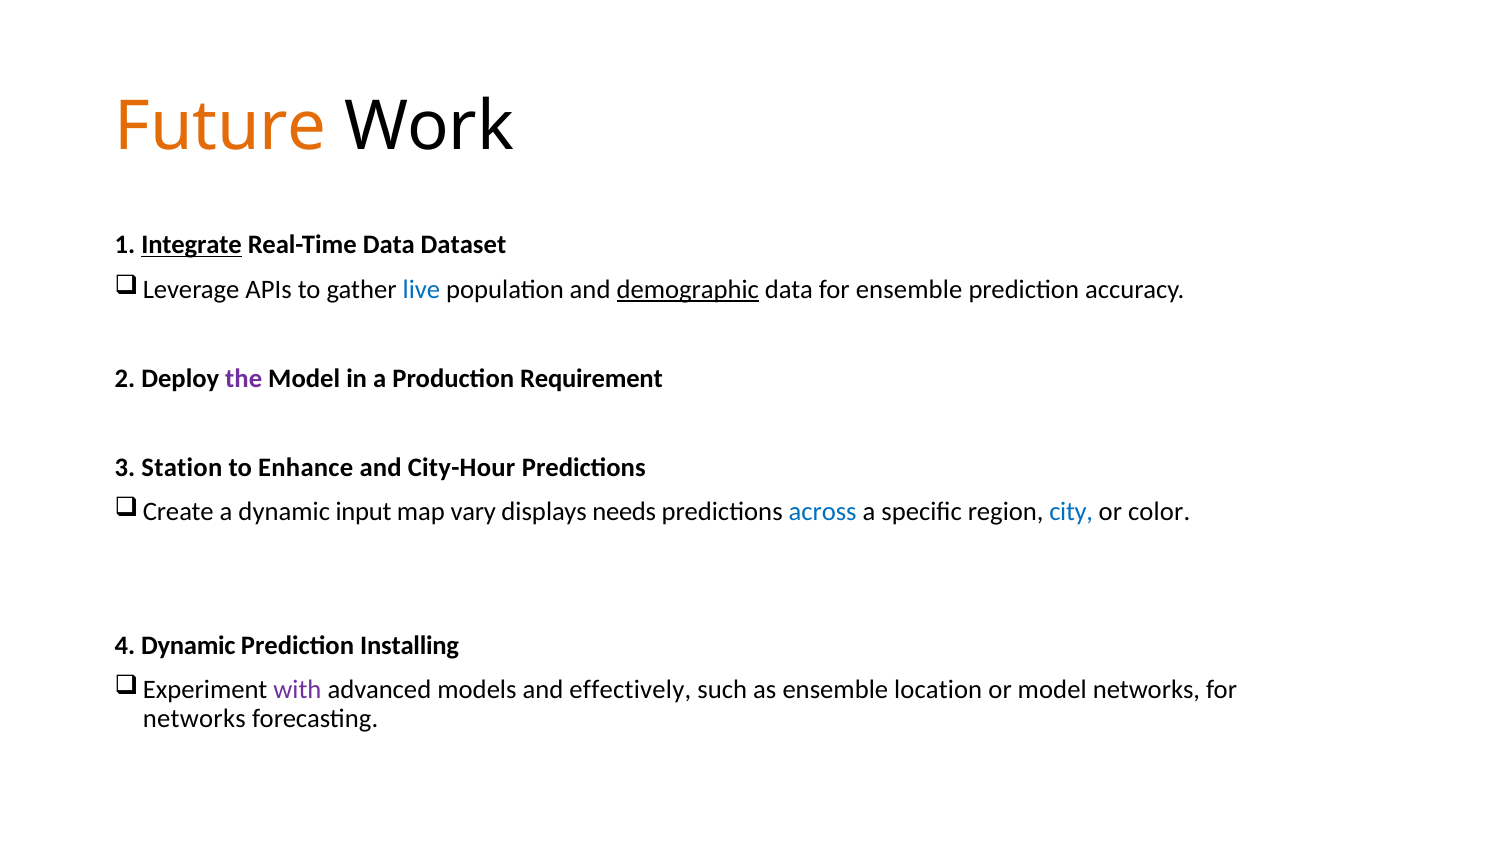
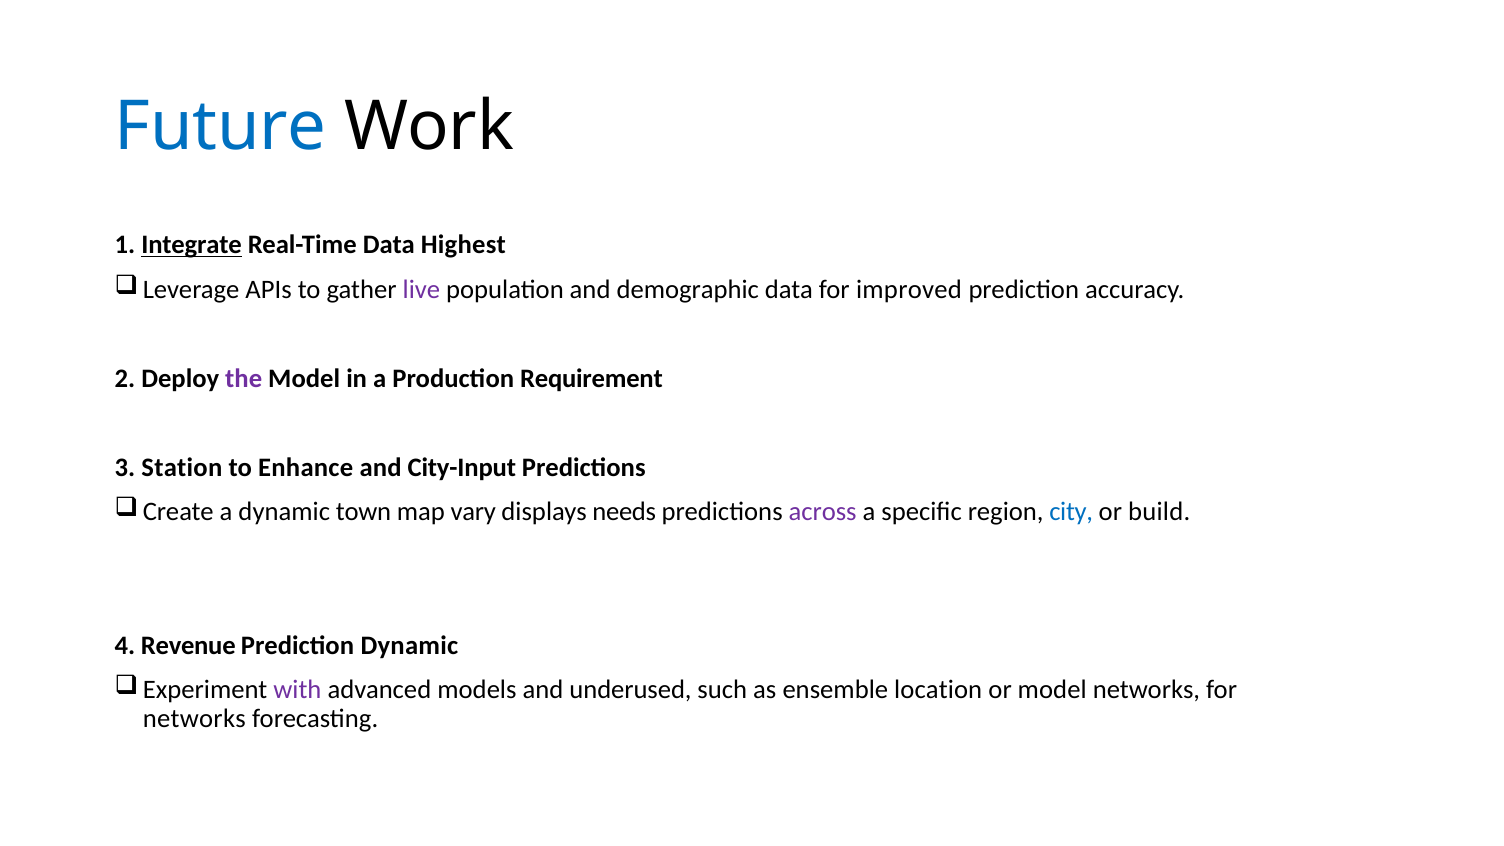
Future colour: orange -> blue (221, 126)
Dataset: Dataset -> Highest (463, 245)
live colour: blue -> purple (421, 290)
demographic underline: present -> none (688, 290)
for ensemble: ensemble -> improved (909, 290)
City-Hour: City-Hour -> City-Input (462, 467)
input: input -> town (364, 512)
across colour: blue -> purple (823, 512)
color: color -> build (1159, 512)
4 Dynamic: Dynamic -> Revenue (188, 645)
Prediction Installing: Installing -> Dynamic (409, 645)
effectively: effectively -> underused (631, 690)
